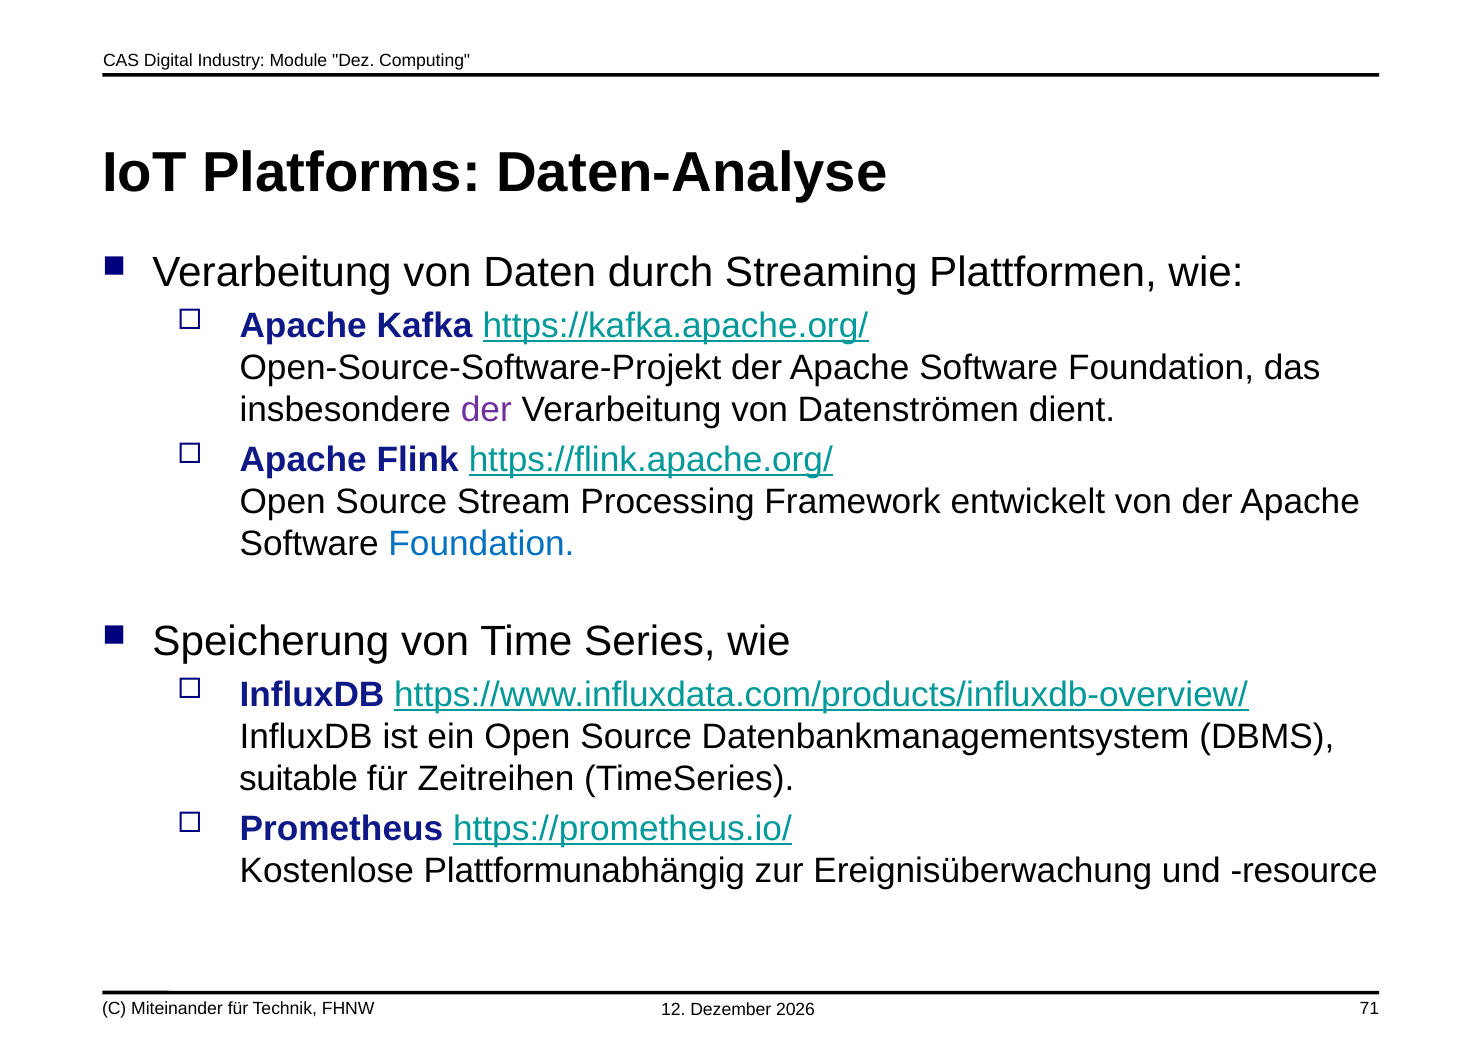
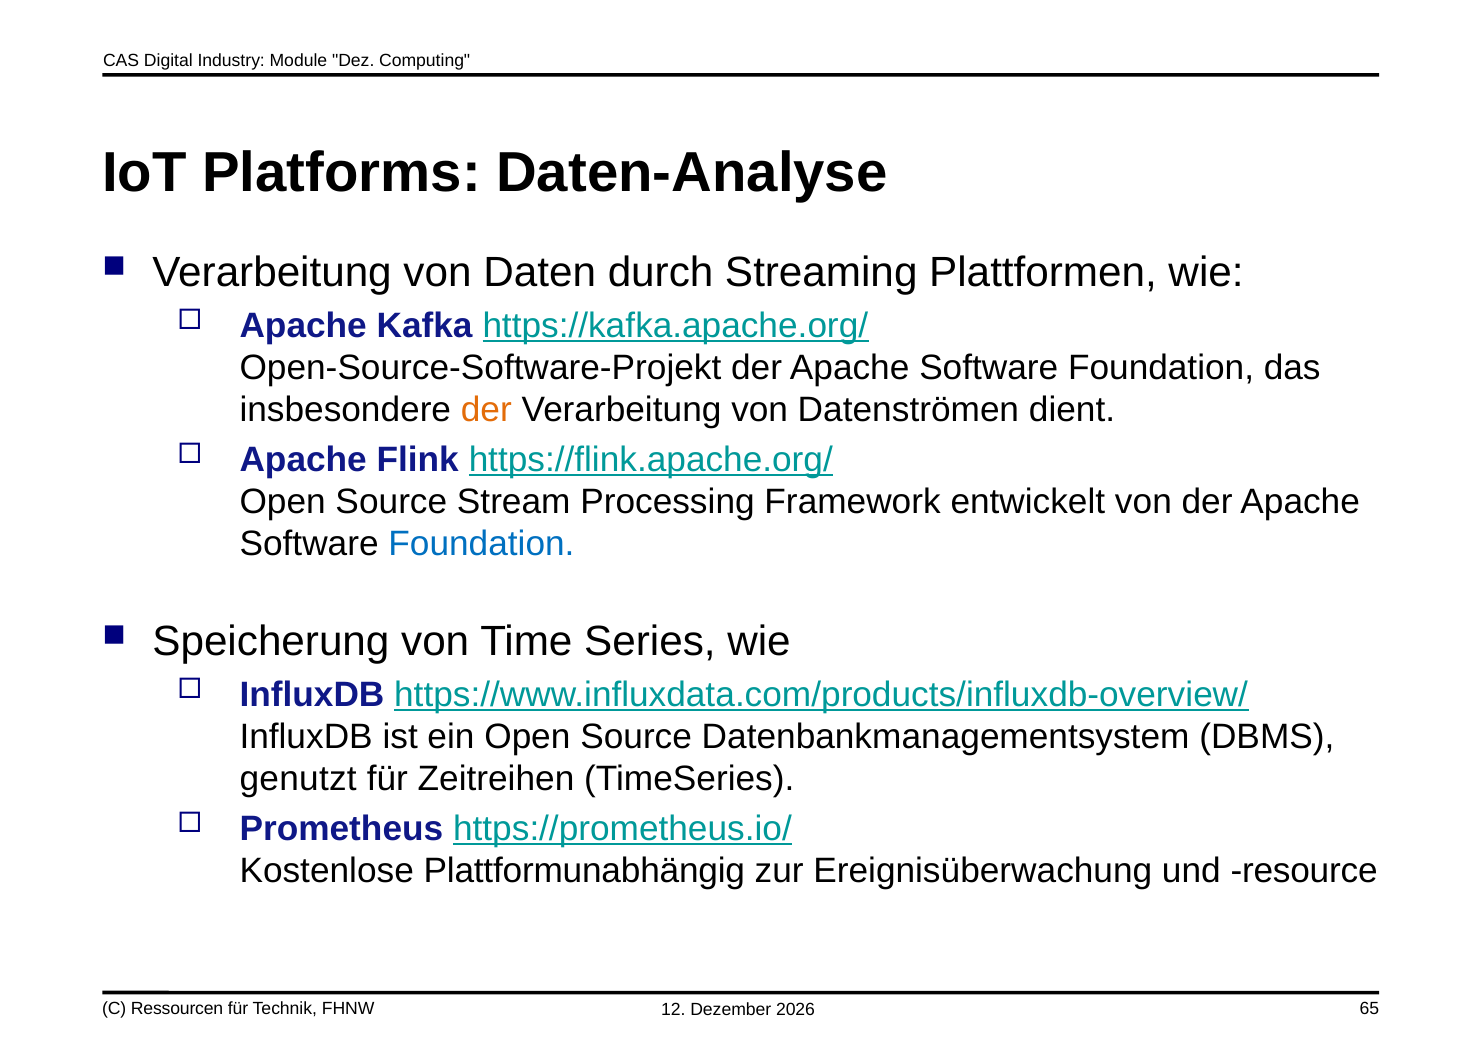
der colour: purple -> orange (486, 410)
suitable: suitable -> genutzt (298, 779)
Miteinander: Miteinander -> Ressourcen (177, 1008)
71: 71 -> 65 (1369, 1008)
